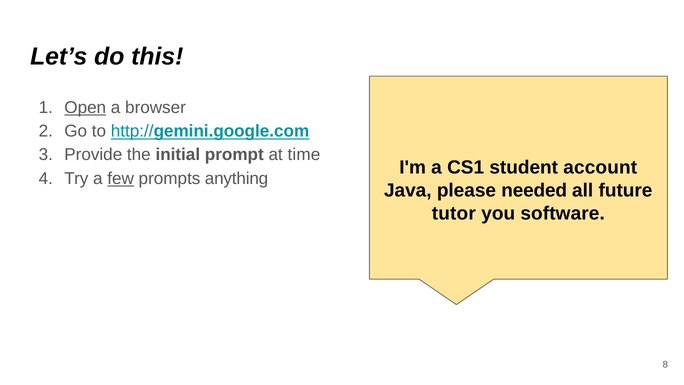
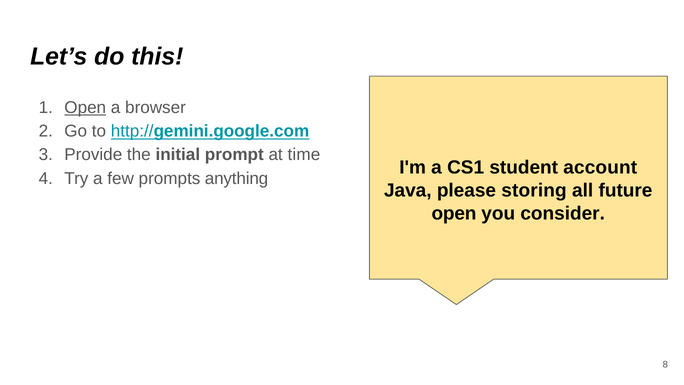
few underline: present -> none (121, 178)
needed: needed -> storing (534, 190)
tutor: tutor -> open (454, 213)
software: software -> consider (563, 213)
